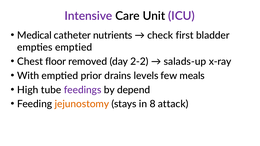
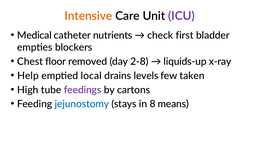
Intensive colour: purple -> orange (88, 16)
empties emptied: emptied -> blockers (74, 48)
2-2: 2-2 -> 2-8 (139, 62)
salads-up: salads-up -> liquids-up (185, 62)
With: With -> Help (28, 76)
prior: prior -> local (91, 76)
meals: meals -> taken (192, 76)
depend: depend -> cartons (134, 90)
jejunostomy colour: orange -> blue (82, 104)
attack: attack -> means (173, 104)
